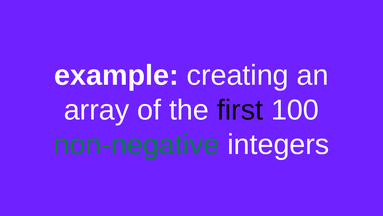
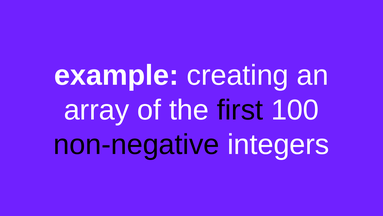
non-negative colour: green -> black (136, 144)
